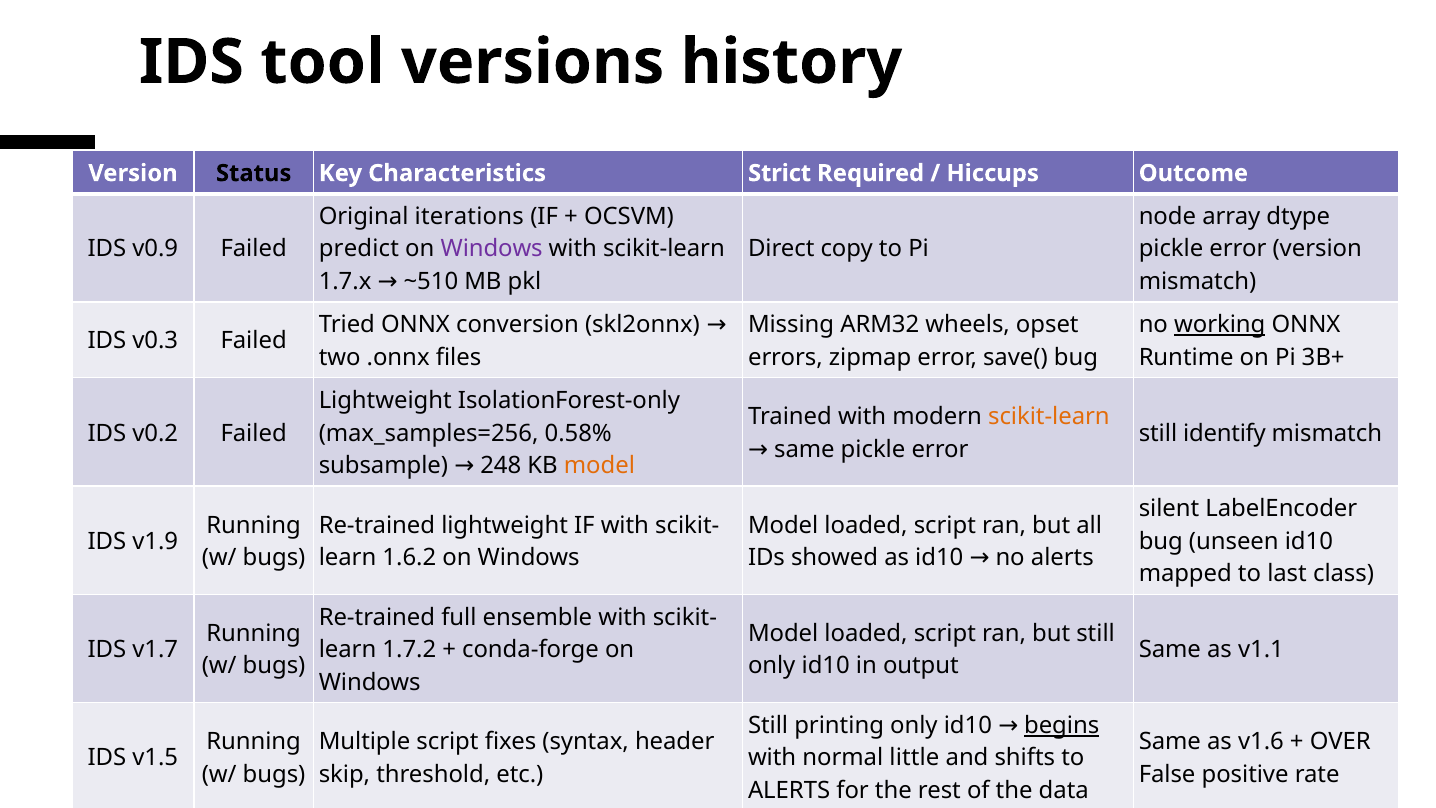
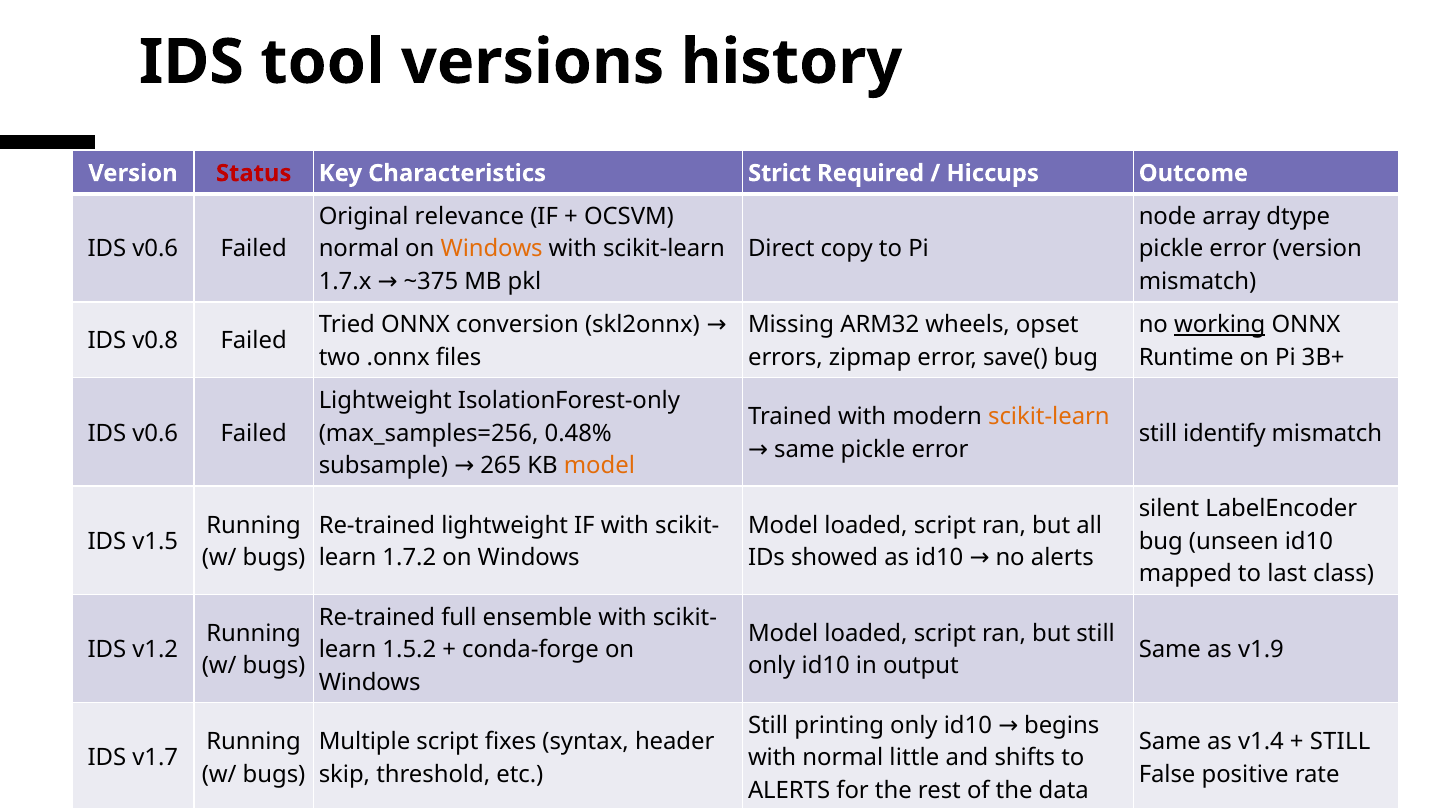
Status colour: black -> red (254, 173)
iterations: iterations -> relevance (469, 216)
v0.9: v0.9 -> v0.6 (155, 249)
predict: predict -> normal (359, 249)
Windows colour: purple -> orange (492, 249)
~510: ~510 -> ~375 (431, 281)
v0.3: v0.3 -> v0.8 (155, 341)
v0.2: v0.2 -> v0.6 (155, 433)
0.58%: 0.58% -> 0.48% (578, 433)
248: 248 -> 265 (501, 465)
v1.9: v1.9 -> v1.5 (155, 541)
1.6.2: 1.6.2 -> 1.7.2 (409, 557)
v1.7: v1.7 -> v1.2 (155, 649)
1.7.2: 1.7.2 -> 1.5.2 (409, 649)
v1.1: v1.1 -> v1.9 (1261, 649)
begins underline: present -> none (1062, 725)
v1.6: v1.6 -> v1.4 (1261, 742)
OVER: OVER -> STILL (1340, 742)
v1.5: v1.5 -> v1.7 (155, 758)
